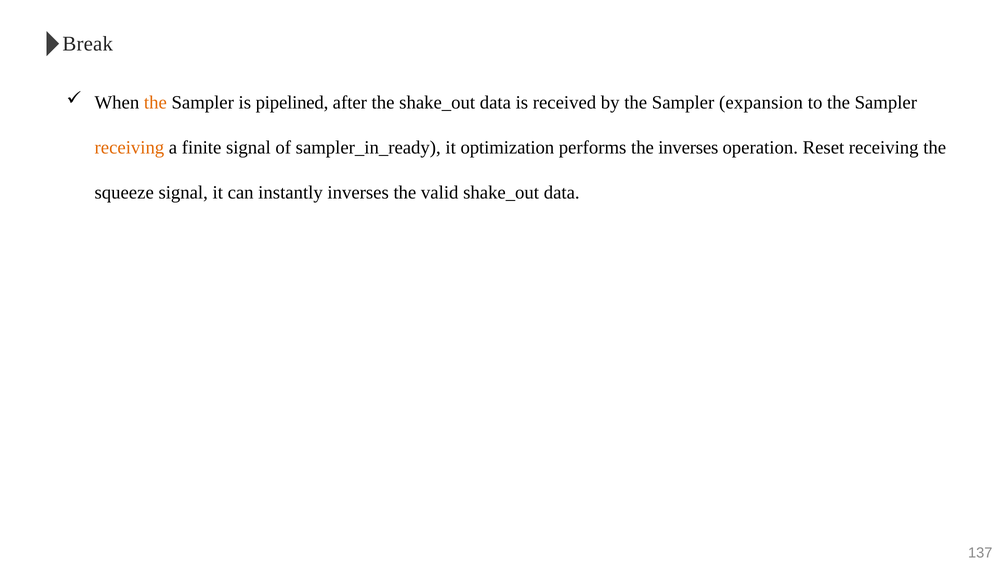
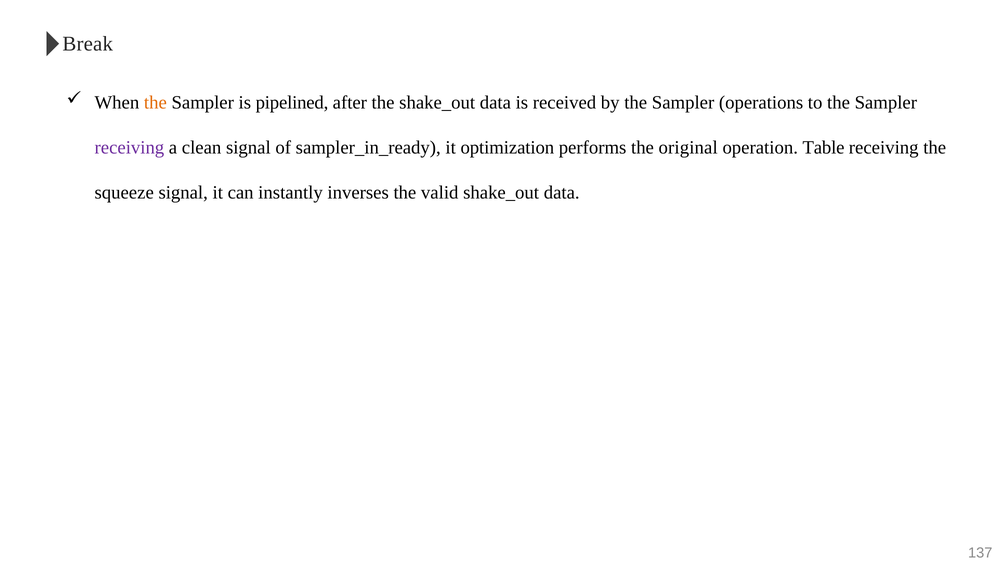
expansion: expansion -> operations (761, 103)
receiving colour: orange -> purple (129, 148)
finite: finite -> clean (202, 148)
the inverses: inverses -> original (688, 148)
Reset: Reset -> Table (824, 148)
